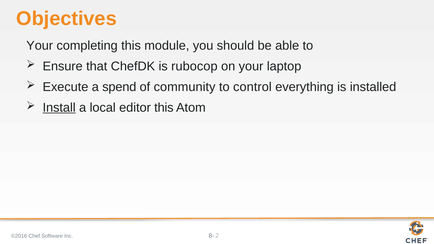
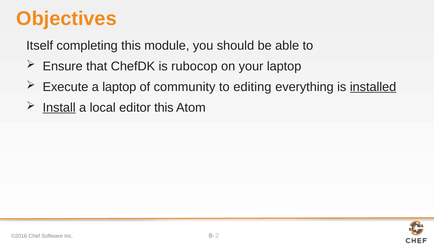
Your: Your -> Itself (40, 46)
a spend: spend -> laptop (119, 87)
control: control -> editing (252, 87)
installed underline: none -> present (373, 87)
